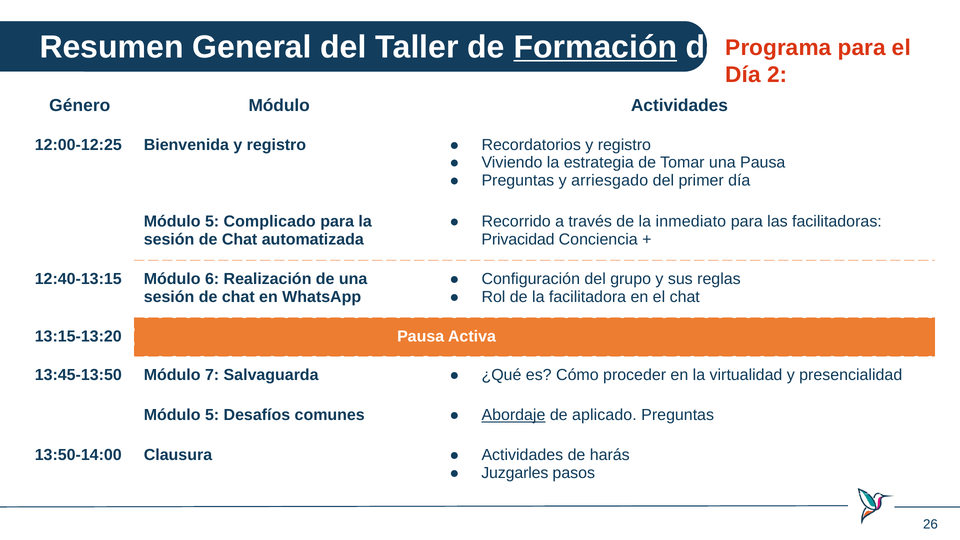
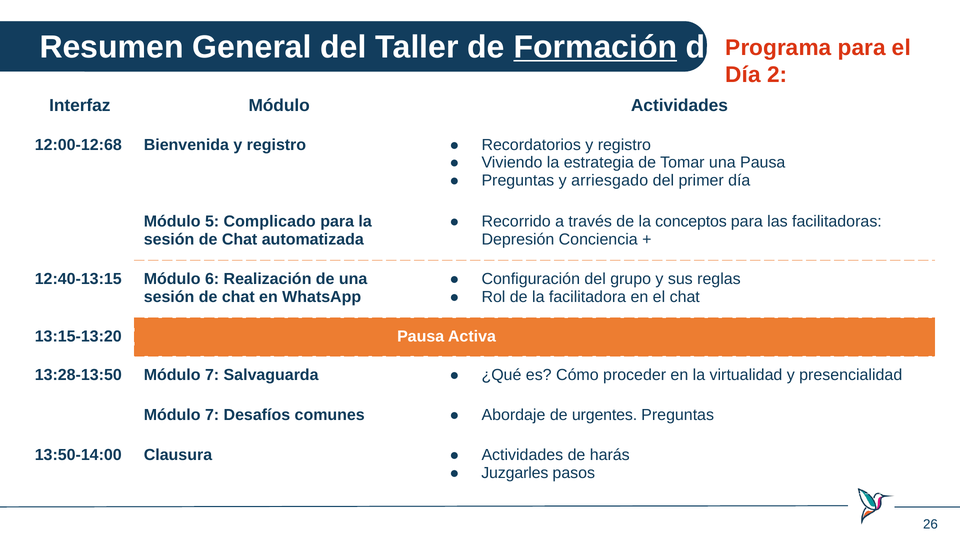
Género: Género -> Interfaz (80, 106)
12:00-12:25: 12:00-12:25 -> 12:00-12:68 (78, 145)
inmediato: inmediato -> conceptos (691, 222)
Privacidad: Privacidad -> Depresión (518, 239)
13:45-13:50: 13:45-13:50 -> 13:28-13:50 (78, 375)
5: 5 -> 7 (212, 415)
Abordaje underline: present -> none (513, 415)
aplicado: aplicado -> urgentes (605, 415)
